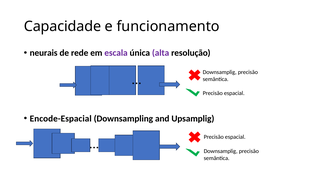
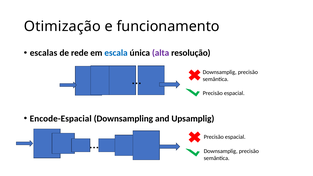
Capacidade: Capacidade -> Otimização (62, 26)
neurais: neurais -> escalas (44, 53)
escala colour: purple -> blue (116, 53)
